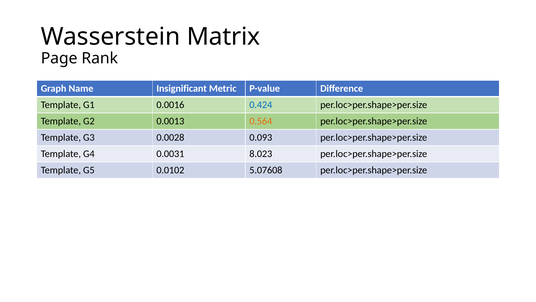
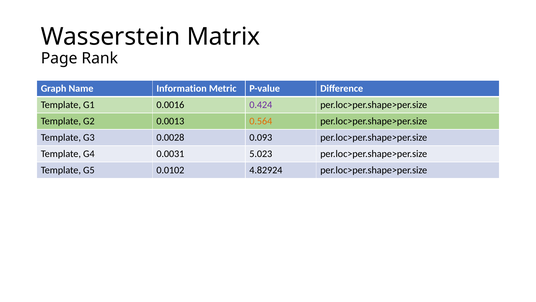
Insignificant: Insignificant -> Information (182, 89)
0.424 colour: blue -> purple (261, 105)
8.023: 8.023 -> 5.023 (261, 154)
5.07608: 5.07608 -> 4.82924 (266, 170)
